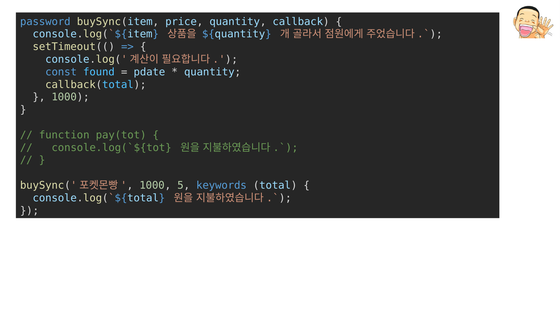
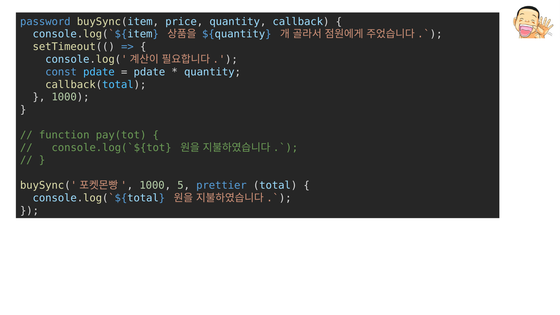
const found: found -> pdate (99, 72)
keywords: keywords -> prettier (221, 185)
